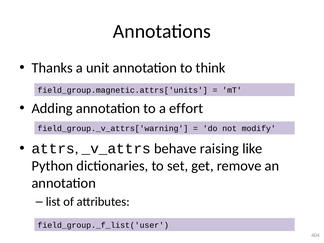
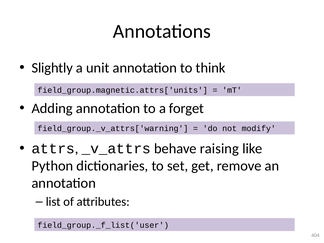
Thanks: Thanks -> Slightly (52, 68)
effort: effort -> forget (186, 108)
